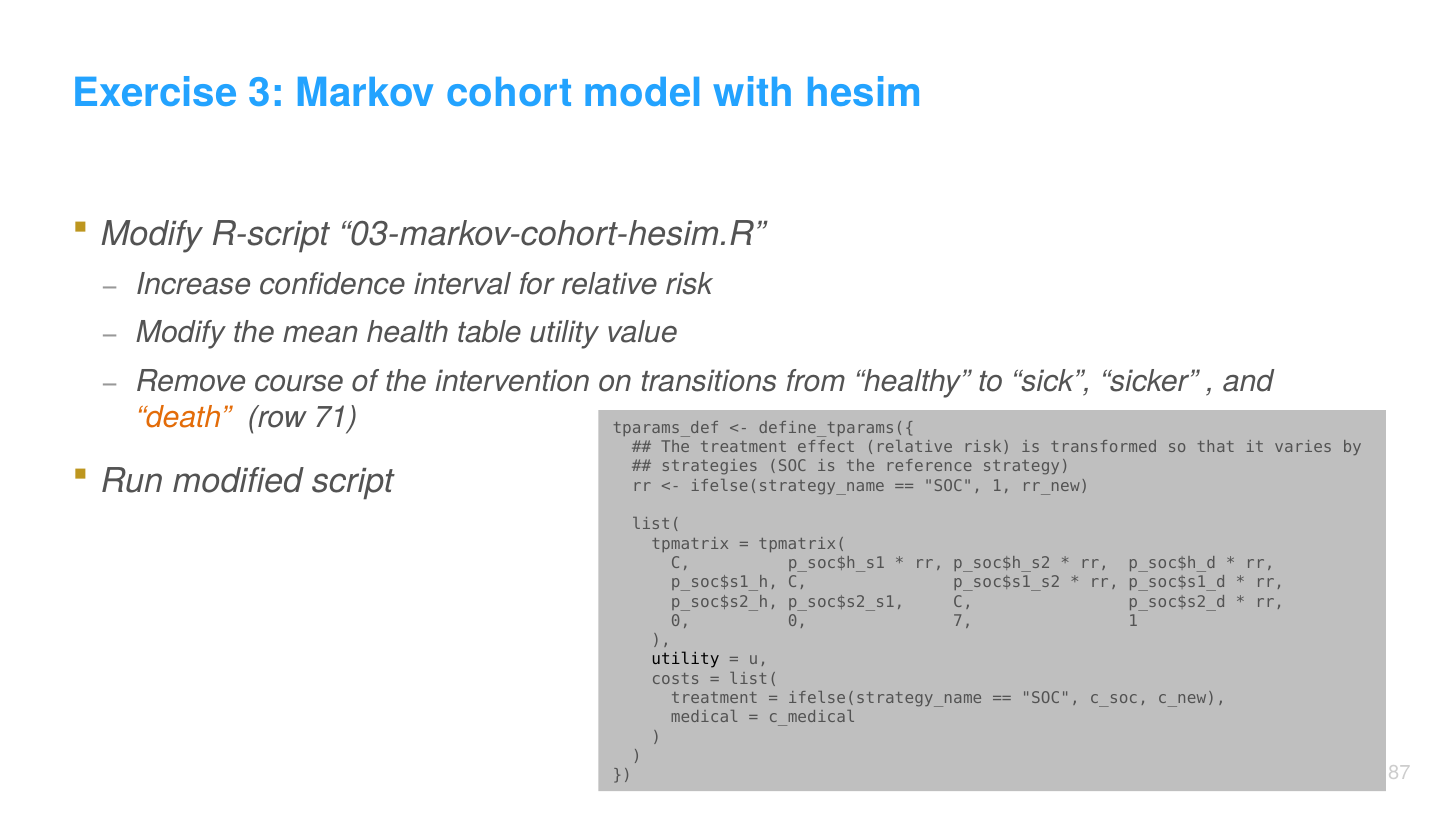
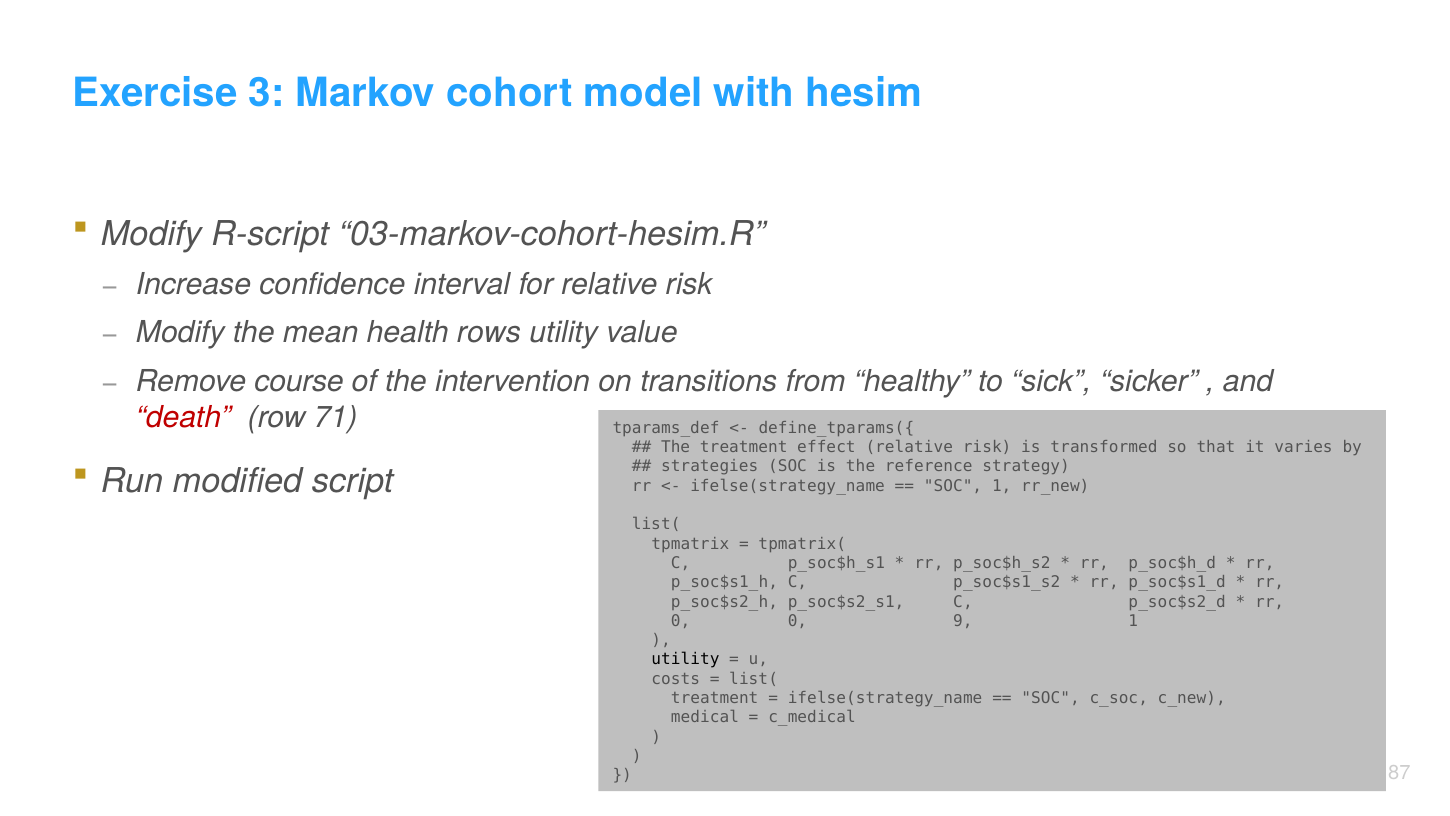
table: table -> rows (489, 333)
death colour: orange -> red (183, 417)
7: 7 -> 9 (963, 621)
